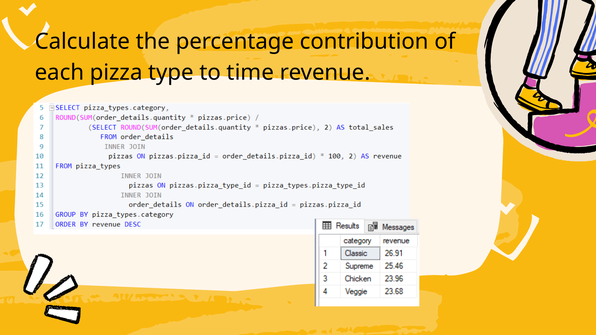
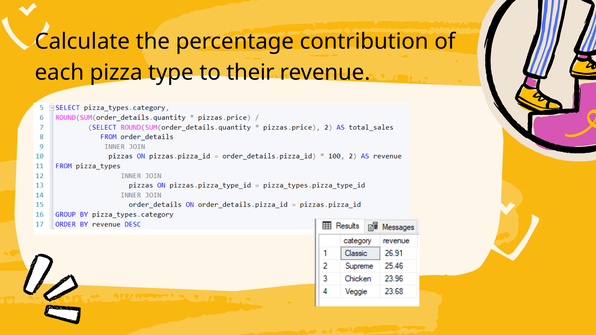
time: time -> their (251, 73)
